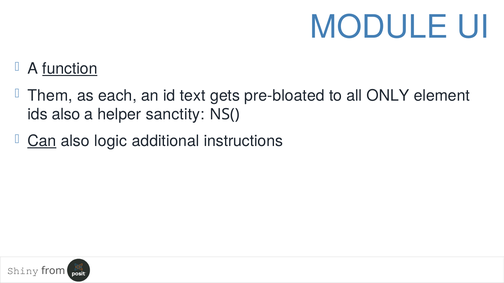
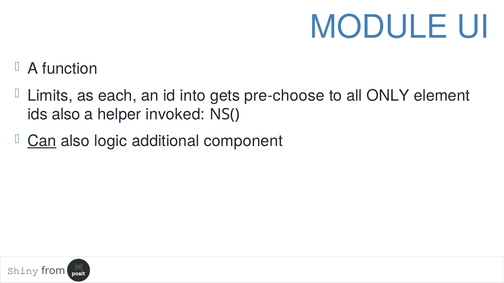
function underline: present -> none (70, 69)
Them: Them -> Limits (50, 96)
text: text -> into (193, 96)
pre-bloated: pre-bloated -> pre-choose (284, 96)
sanctity: sanctity -> invoked (175, 115)
instructions: instructions -> component (243, 141)
